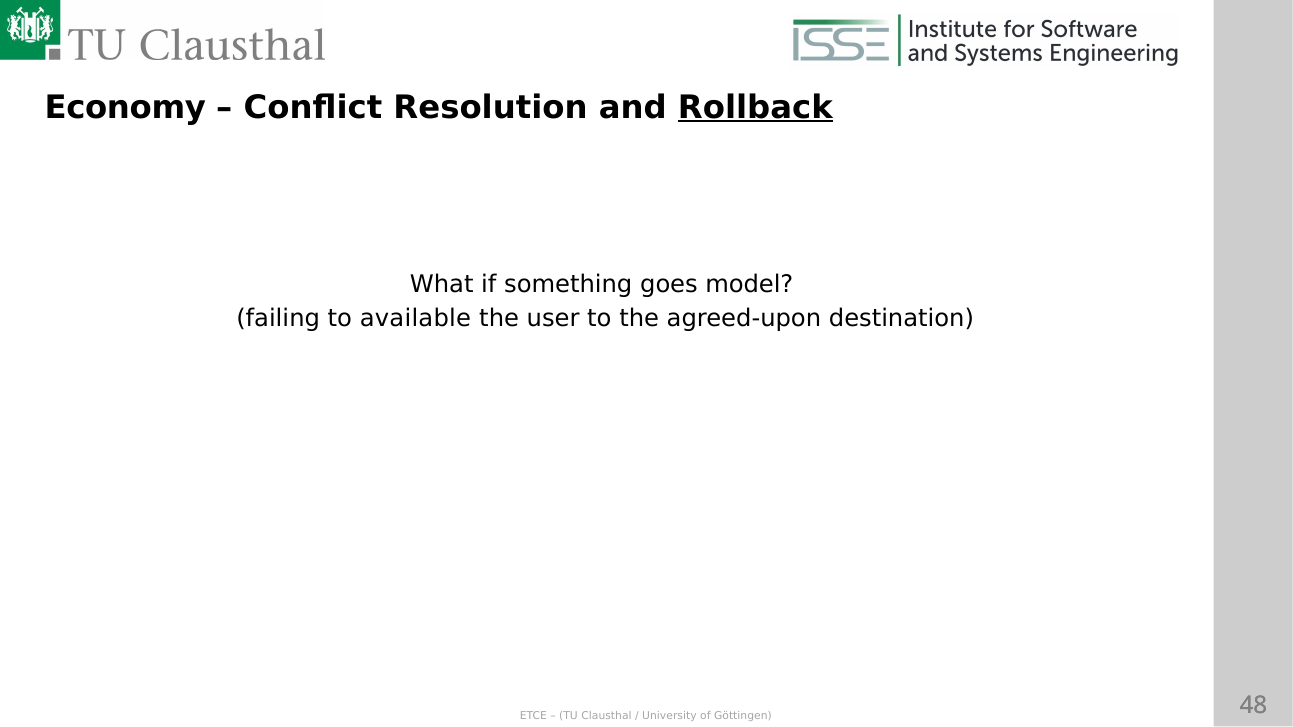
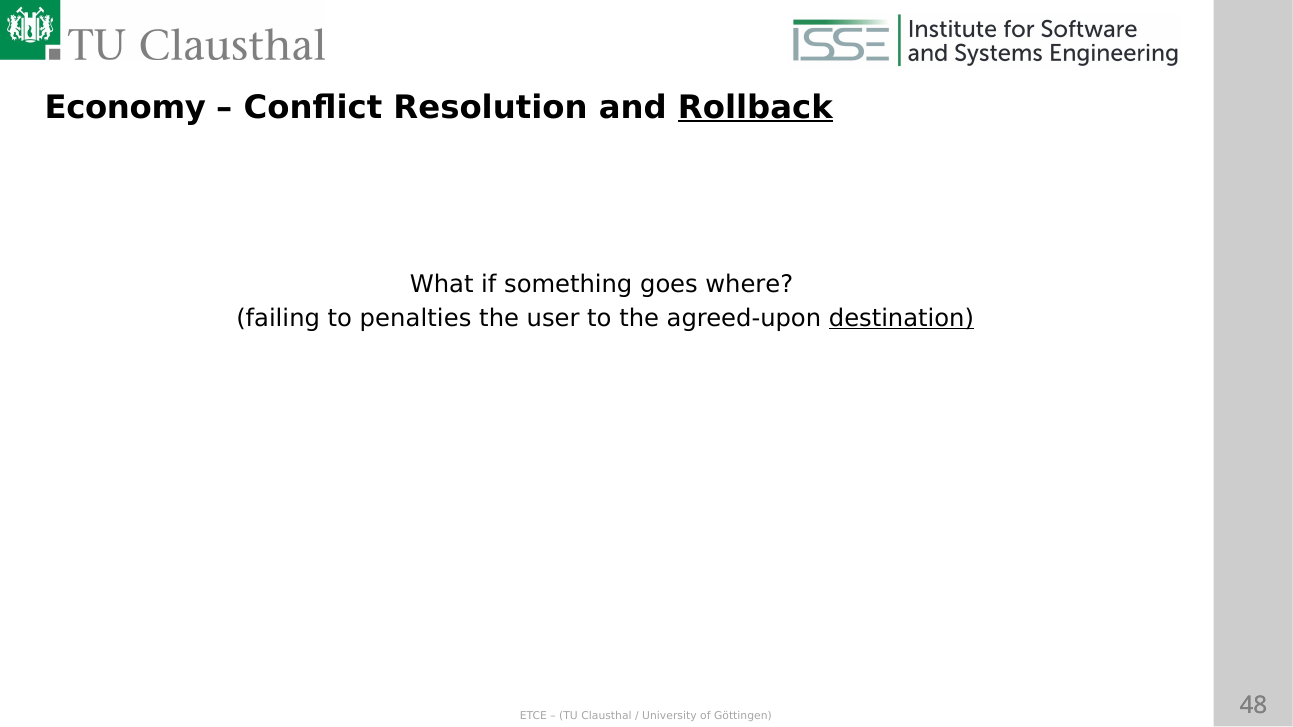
model: model -> where (749, 285)
available: available -> penalties (416, 318)
destination underline: none -> present (901, 318)
